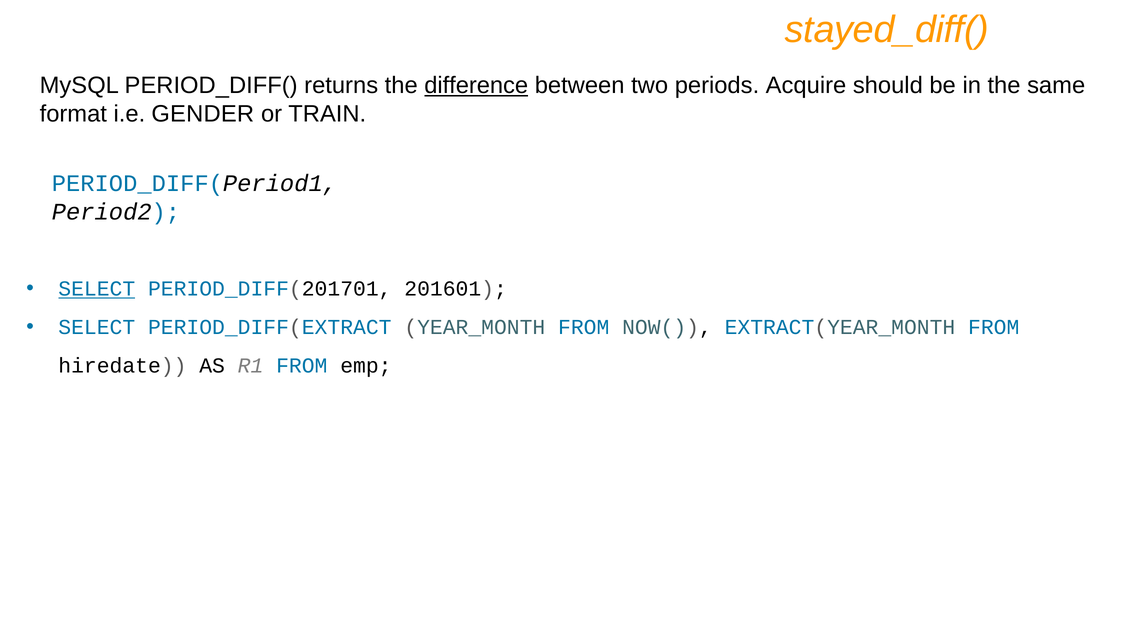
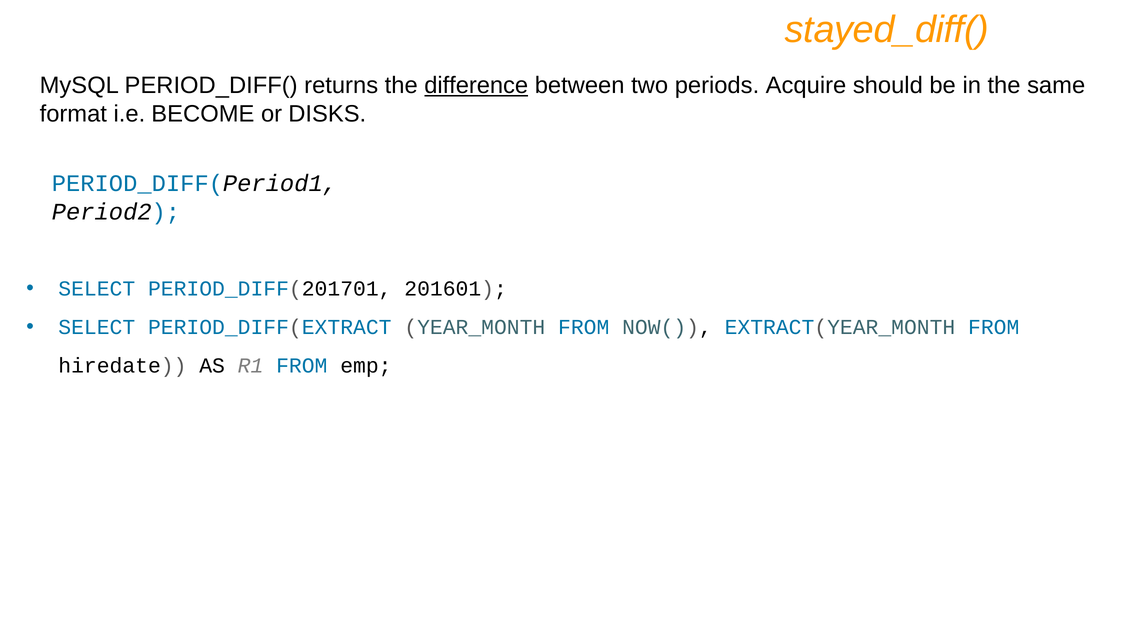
GENDER: GENDER -> BECOME (203, 114)
TRAIN: TRAIN -> DISKS (327, 114)
SELECT underline: present -> none (97, 289)
